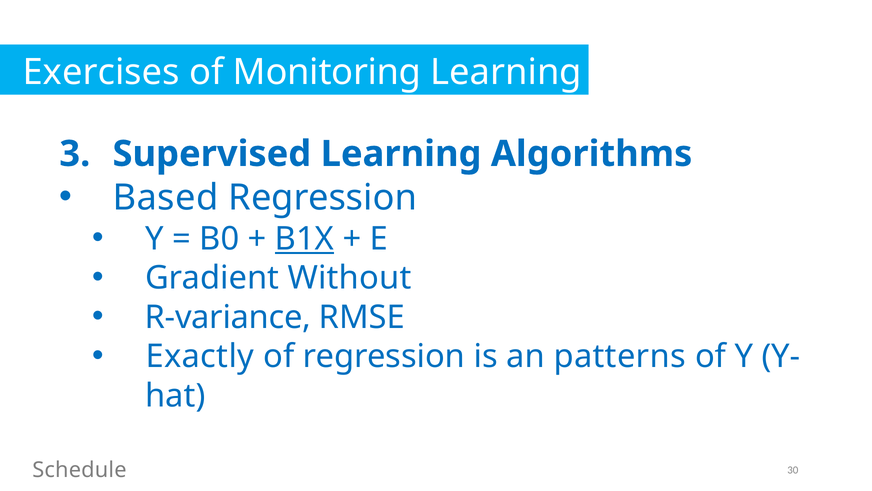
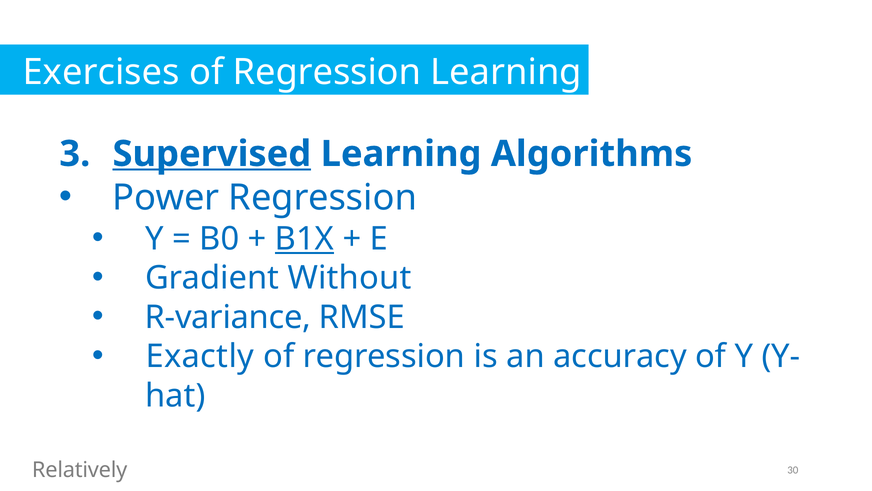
Monitoring: Monitoring -> Regression (327, 72)
Supervised underline: none -> present (212, 154)
Based: Based -> Power (166, 197)
patterns: patterns -> accuracy (620, 356)
Schedule: Schedule -> Relatively (80, 470)
